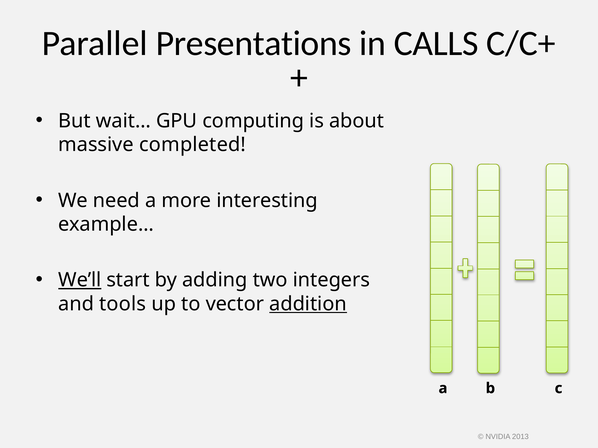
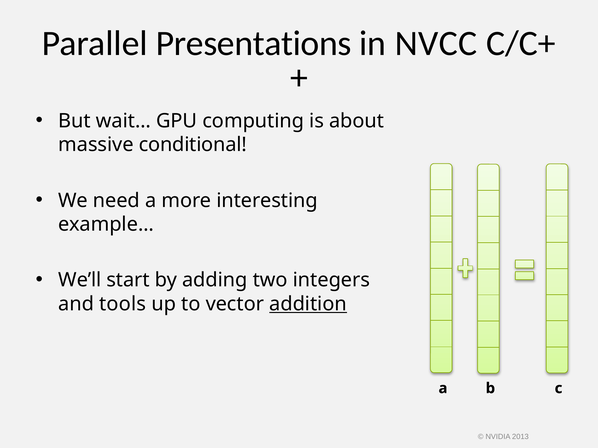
CALLS: CALLS -> NVCC (436, 44)
completed: completed -> conditional (193, 145)
We’ll underline: present -> none (80, 280)
